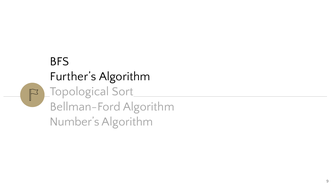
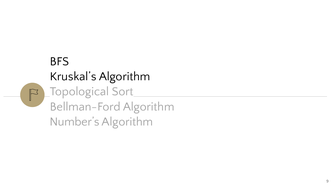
Further’s: Further’s -> Kruskal’s (73, 77)
